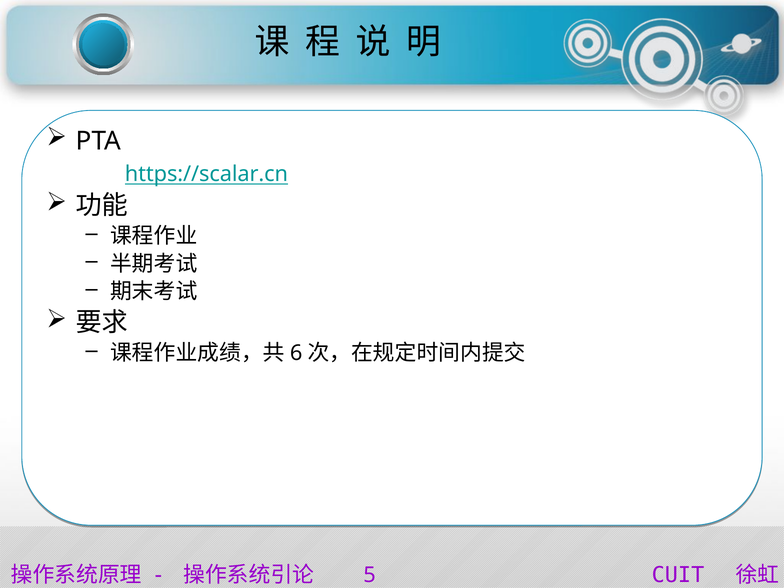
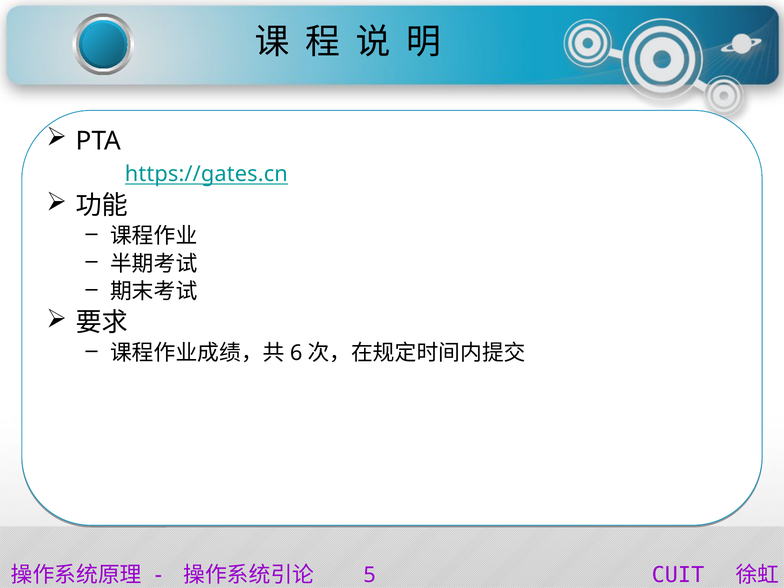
https://scalar.cn: https://scalar.cn -> https://gates.cn (206, 174)
